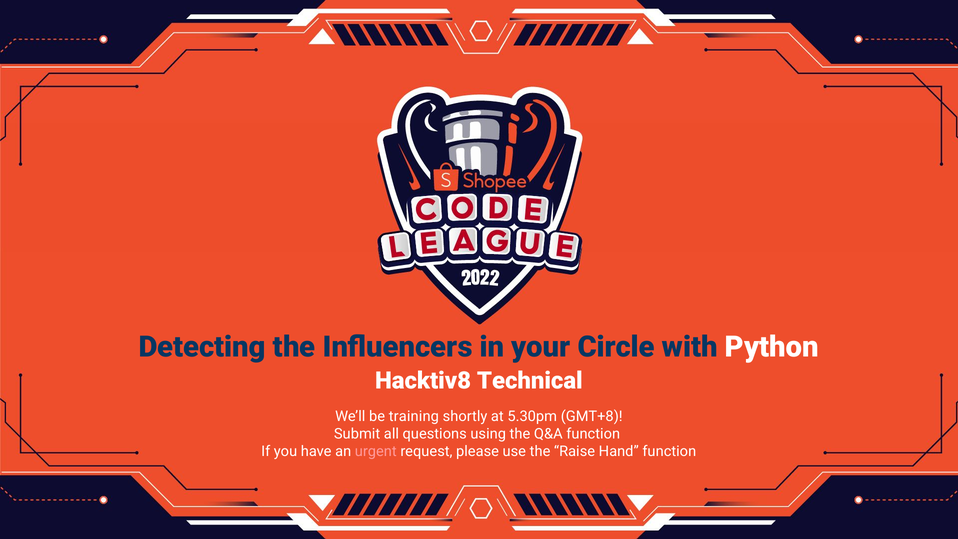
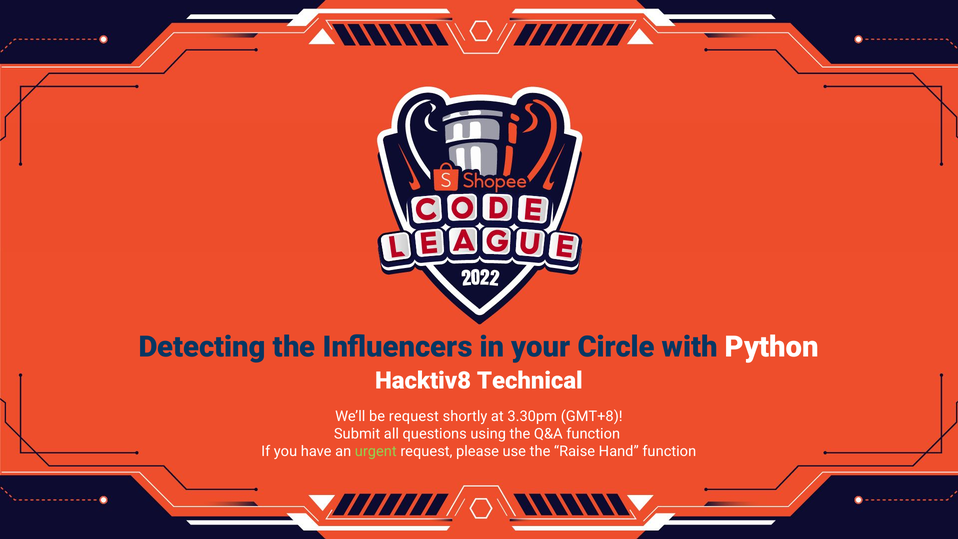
be training: training -> request (414, 416)
5.30pm: 5.30pm -> 3.30pm (532, 416)
urgent colour: pink -> light green (376, 451)
